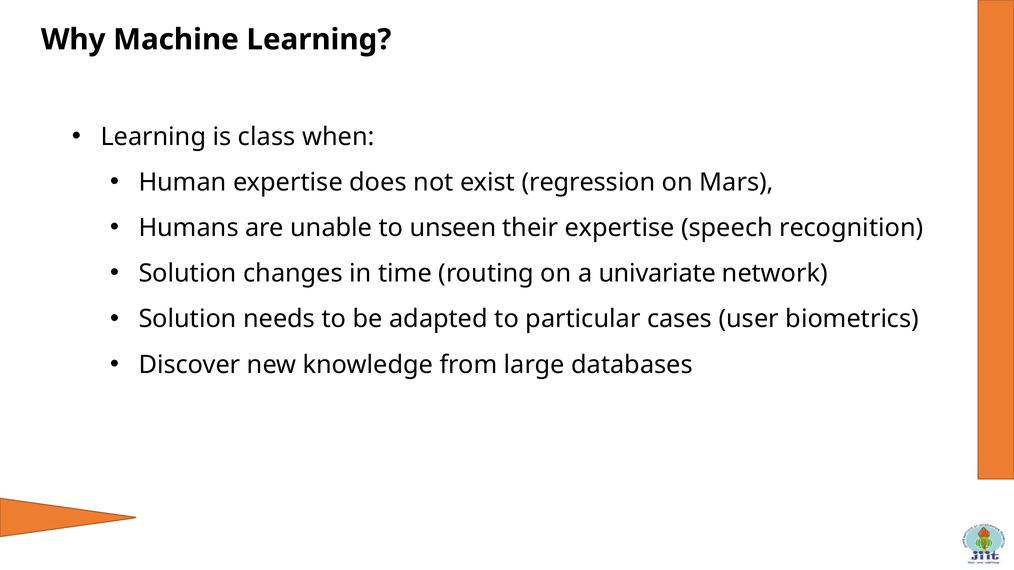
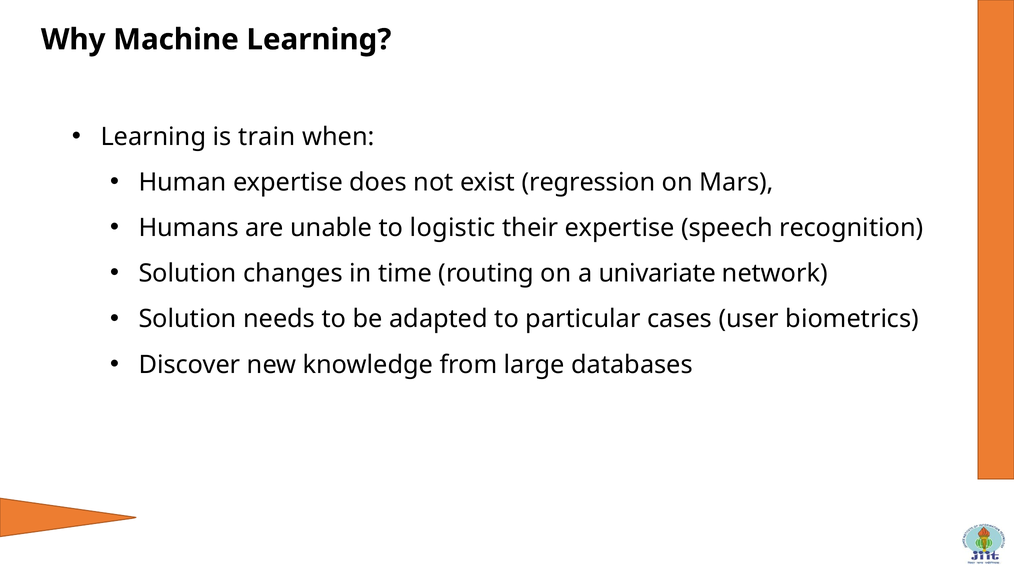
class: class -> train (267, 137)
unseen: unseen -> logistic (453, 228)
